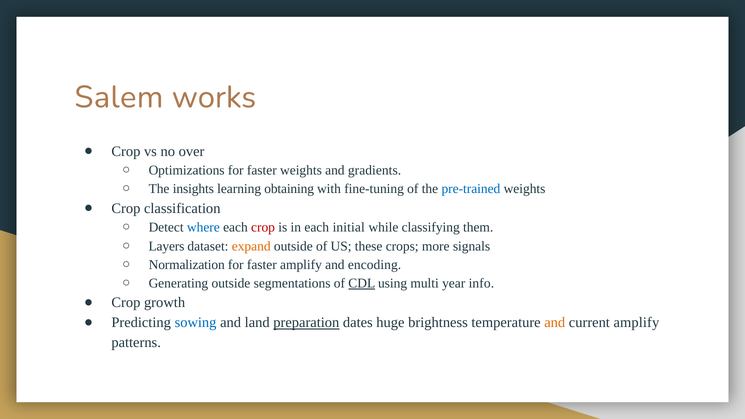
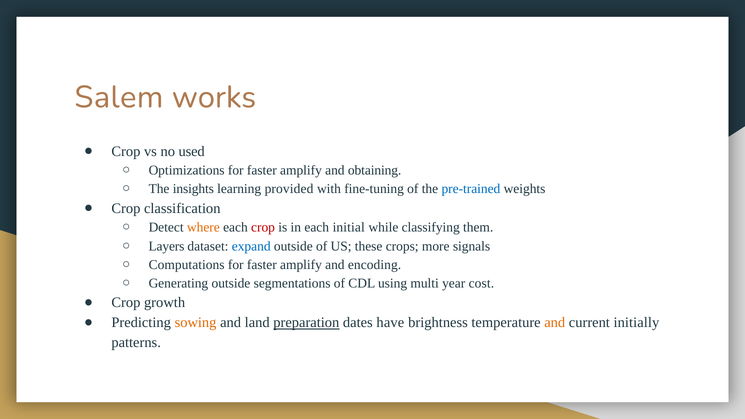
over: over -> used (192, 151)
Optimizations for faster weights: weights -> amplify (301, 170)
gradients: gradients -> obtaining (375, 170)
obtaining: obtaining -> provided (289, 189)
where colour: blue -> orange (203, 228)
expand colour: orange -> blue (251, 246)
Normalization: Normalization -> Computations (187, 265)
CDL underline: present -> none (362, 283)
info: info -> cost (481, 283)
sowing colour: blue -> orange (196, 323)
huge: huge -> have (390, 323)
current amplify: amplify -> initially (636, 323)
